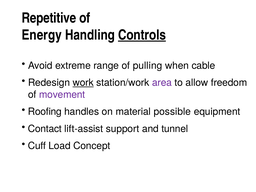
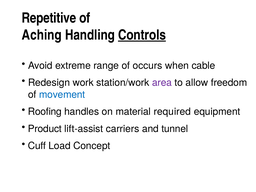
Energy: Energy -> Aching (42, 35)
pulling: pulling -> occurs (148, 66)
work underline: present -> none (83, 83)
movement colour: purple -> blue (62, 95)
possible: possible -> required (172, 112)
Contact: Contact -> Product (45, 129)
support: support -> carriers (123, 129)
